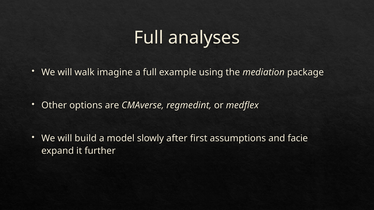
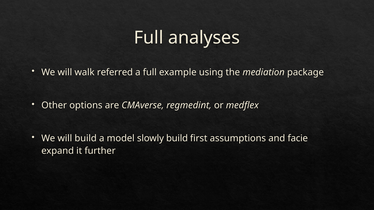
imagine: imagine -> referred (115, 72)
slowly after: after -> build (177, 139)
